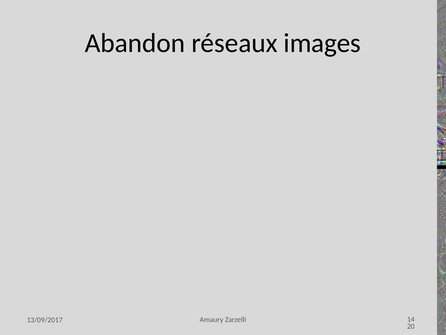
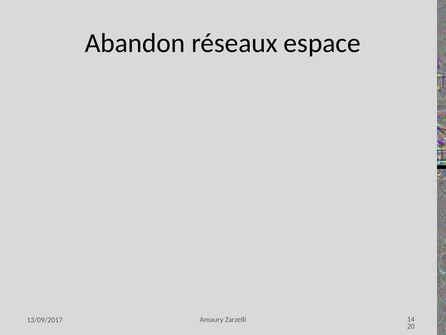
images: images -> espace (322, 43)
